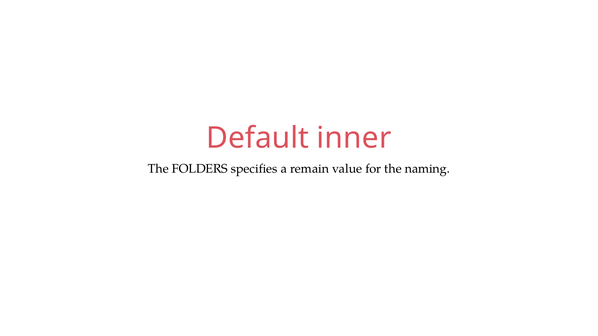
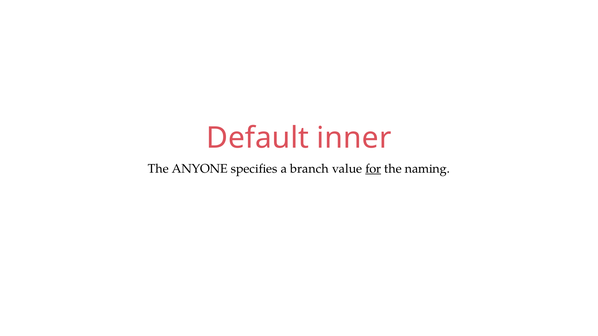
FOLDERS: FOLDERS -> ANYONE (200, 169)
remain: remain -> branch (310, 169)
for underline: none -> present (373, 169)
